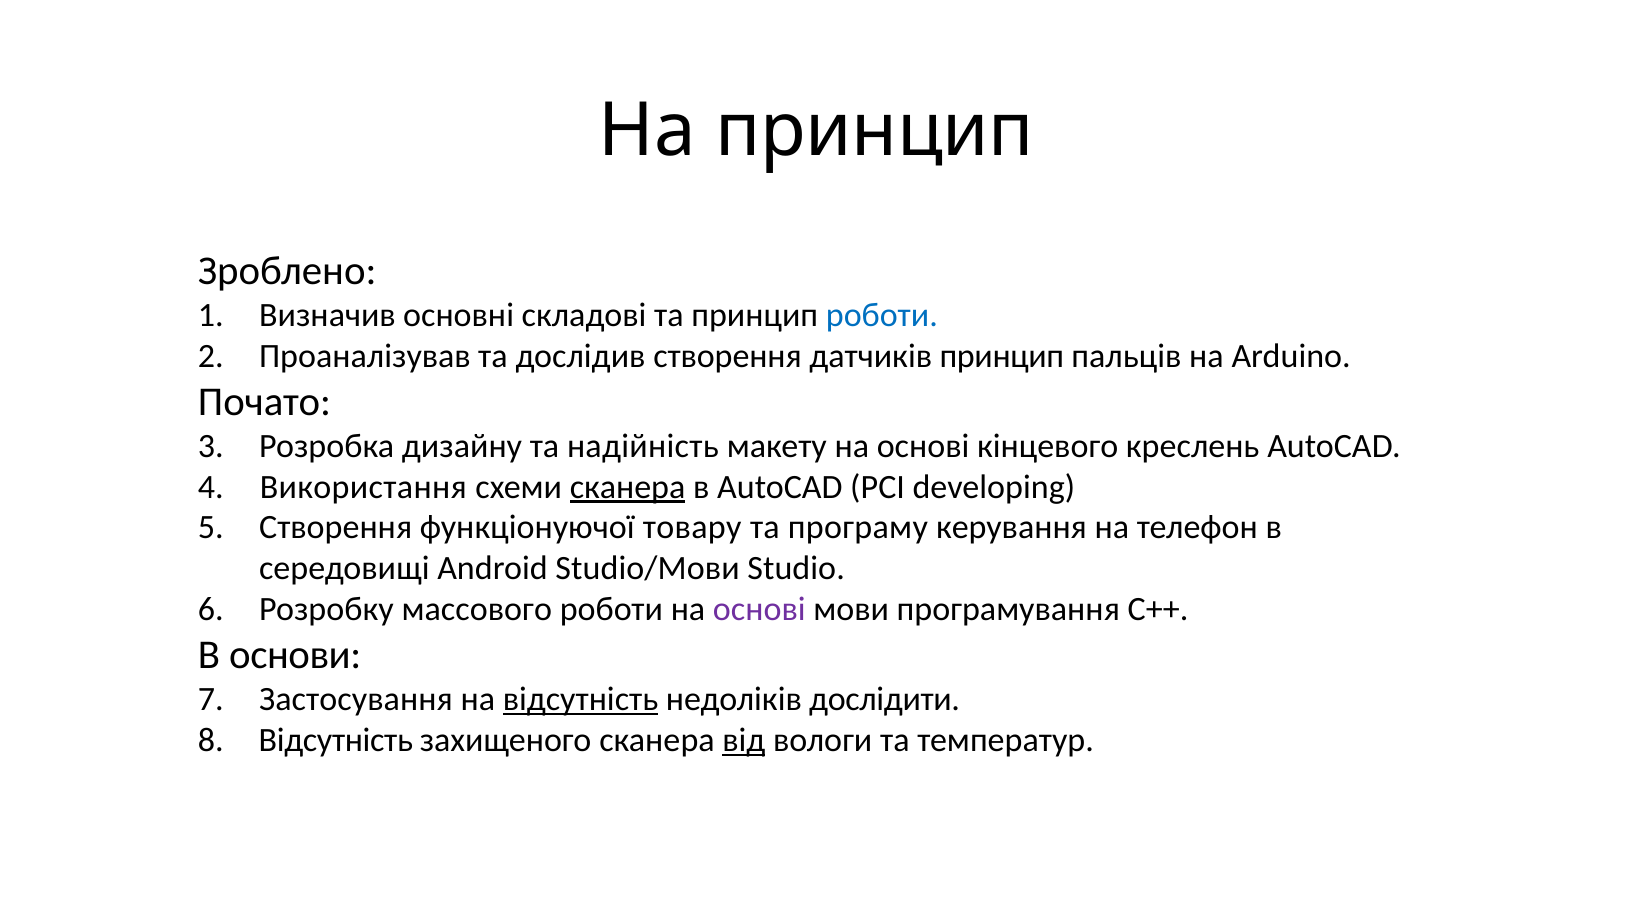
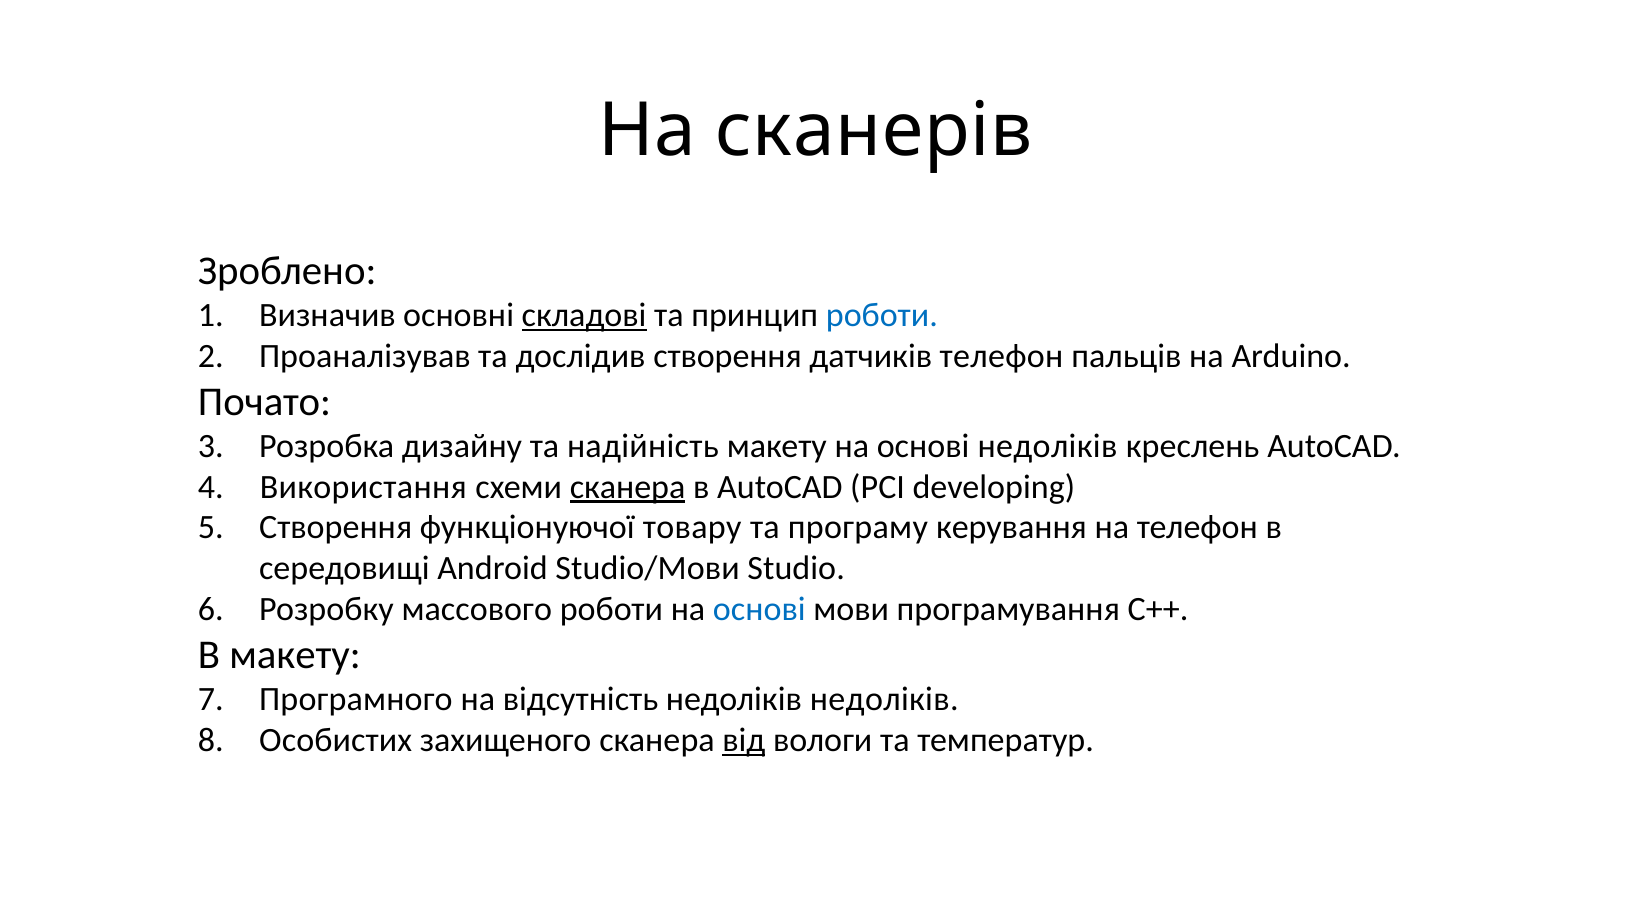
На принцип: принцип -> сканерів (874, 131)
складові underline: none -> present (584, 315)
датчиків принцип: принцип -> телефон (1002, 356)
основі кінцевого: кінцевого -> недоліків (1047, 446)
основі colour: purple -> blue (759, 609)
В основи: основи -> макету (295, 655)
Застосування: Застосування -> Програмного (356, 699)
відсутність underline: present -> none (581, 699)
недоліків дослідити: дослідити -> недоліків (884, 699)
Відсутність: Відсутність -> Особистих (336, 740)
